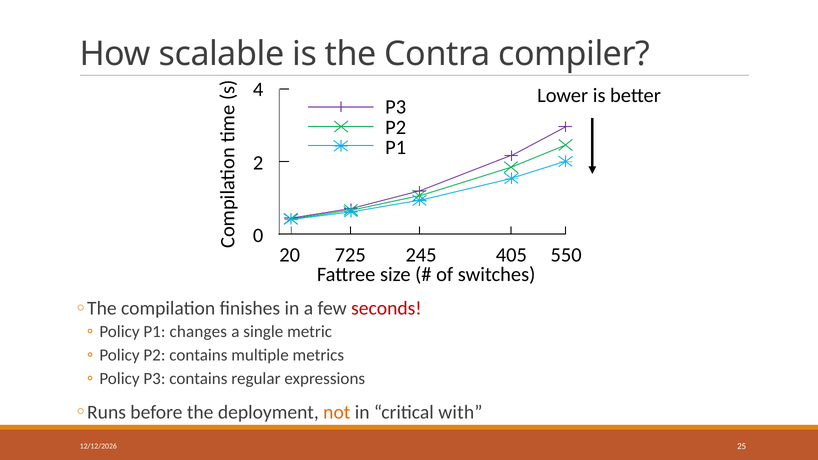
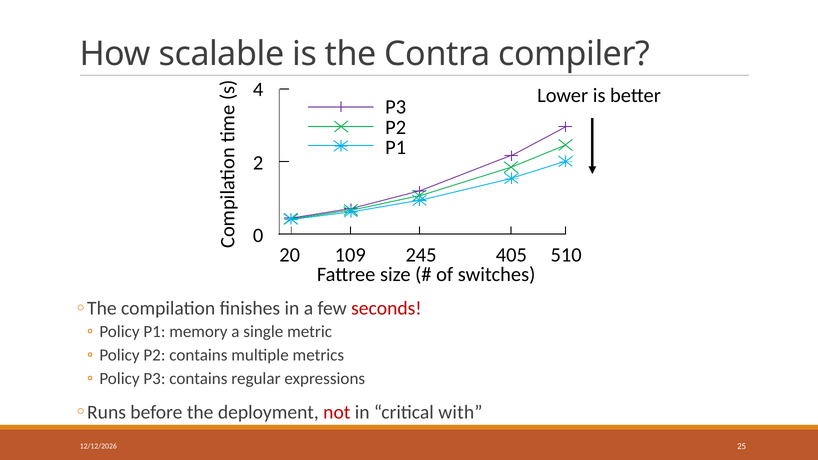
725: 725 -> 109 (350, 255)
550: 550 -> 510 (566, 255)
changes: changes -> memory (198, 332)
not colour: orange -> red (337, 412)
